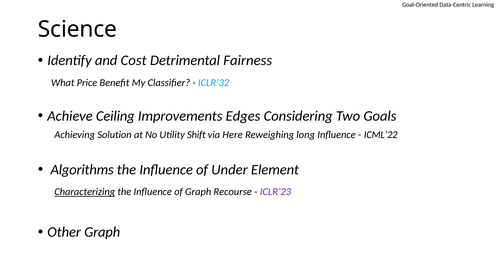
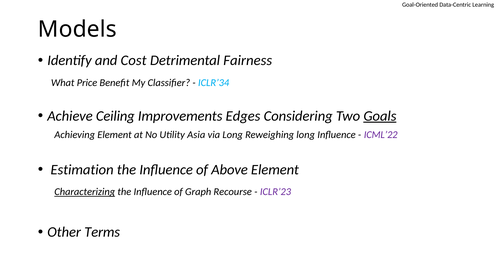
Science: Science -> Models (77, 29)
ICLR’32: ICLR’32 -> ICLR’34 (214, 83)
Goals underline: none -> present (380, 116)
Achieving Solution: Solution -> Element (115, 135)
Shift: Shift -> Asia (196, 135)
via Here: Here -> Long (233, 135)
ICML’22 colour: black -> purple (381, 135)
Algorithms: Algorithms -> Estimation (82, 170)
Under: Under -> Above (230, 170)
Other Graph: Graph -> Terms (102, 232)
